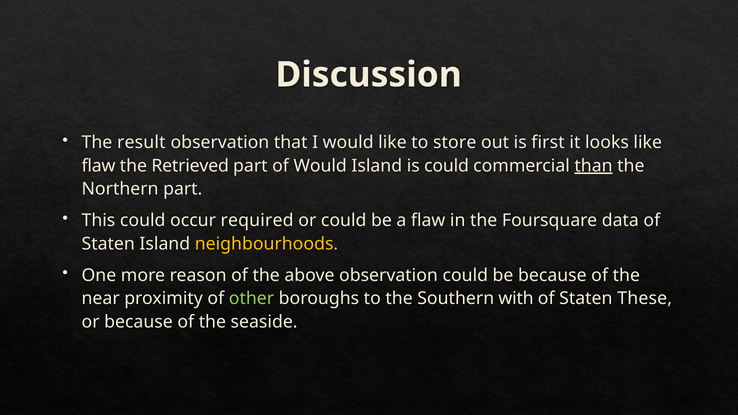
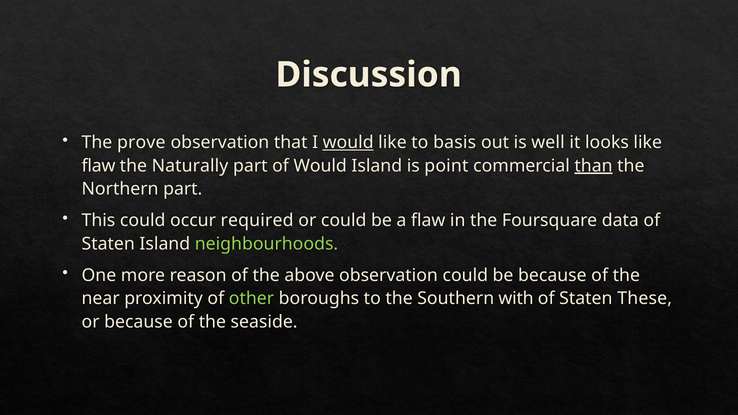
result: result -> prove (141, 142)
would underline: none -> present (348, 142)
store: store -> basis (455, 142)
first: first -> well (548, 142)
Retrieved: Retrieved -> Naturally (190, 166)
is could: could -> point (446, 166)
neighbourhoods colour: yellow -> light green (266, 244)
